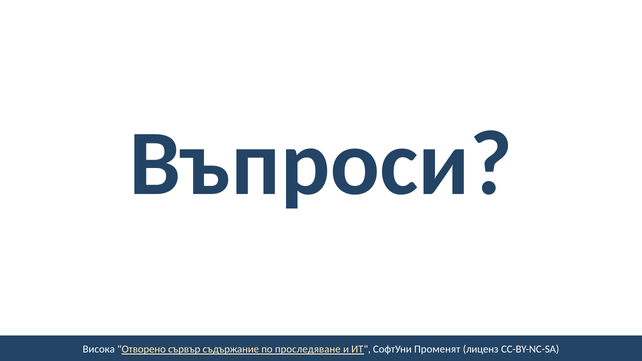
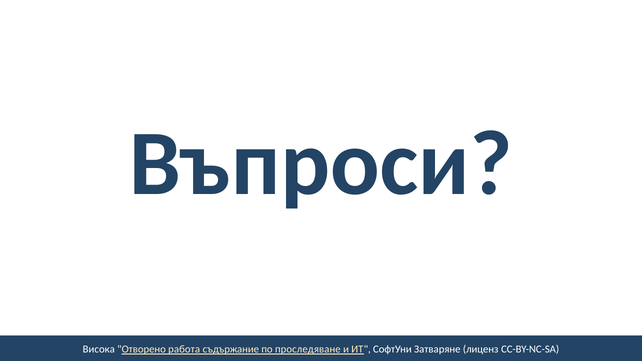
сървър: сървър -> работа (184, 349)
Променят: Променят -> Затваряне (437, 349)
